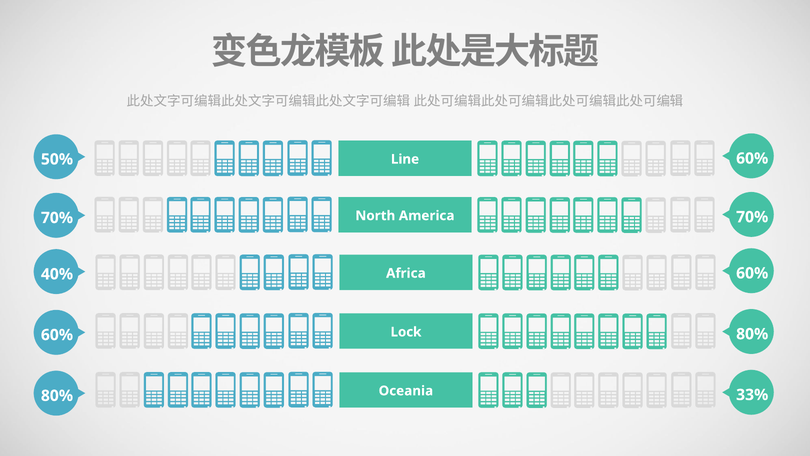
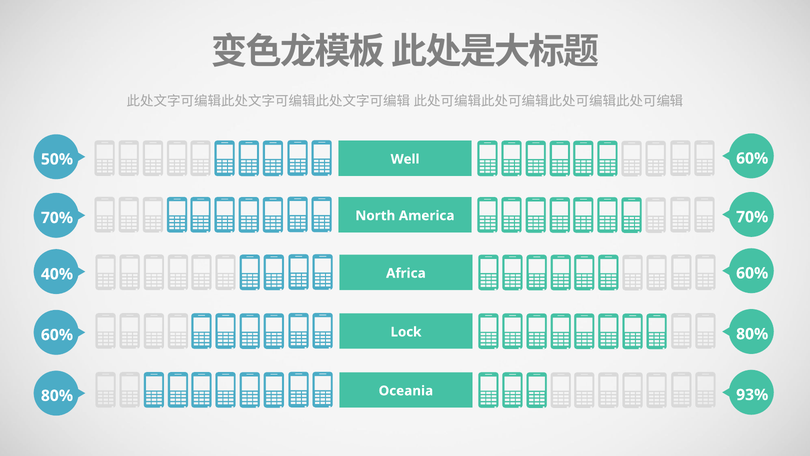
Line: Line -> Well (405, 159)
33%: 33% -> 93% (752, 395)
